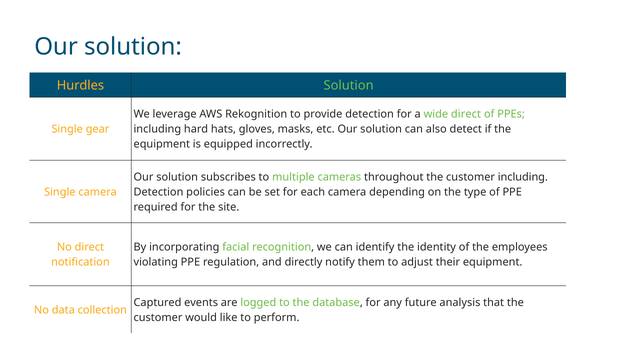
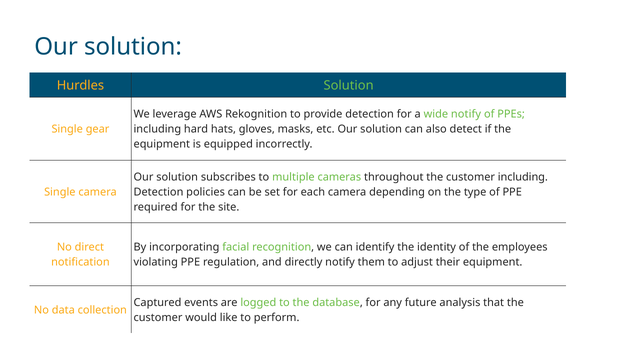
wide direct: direct -> notify (466, 114)
